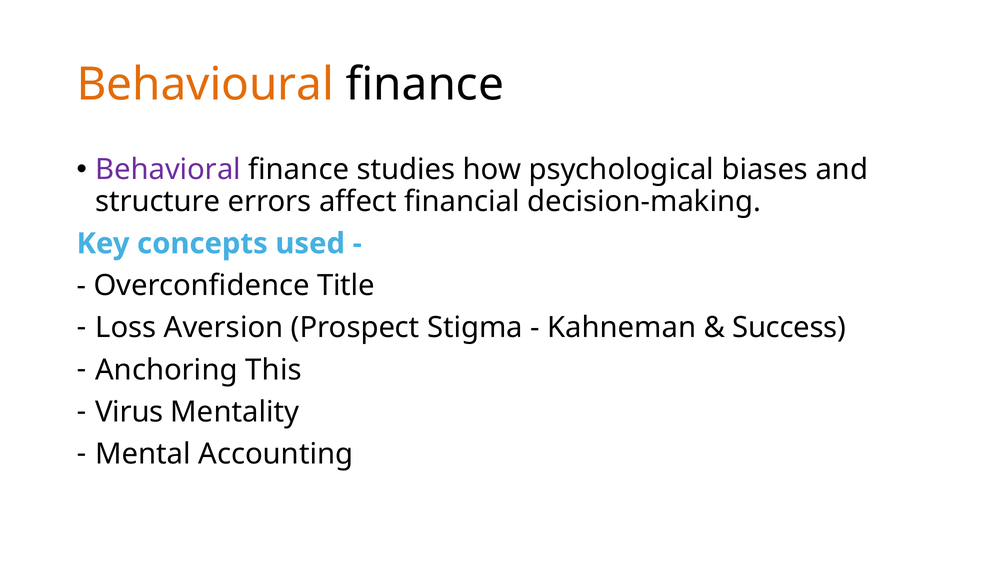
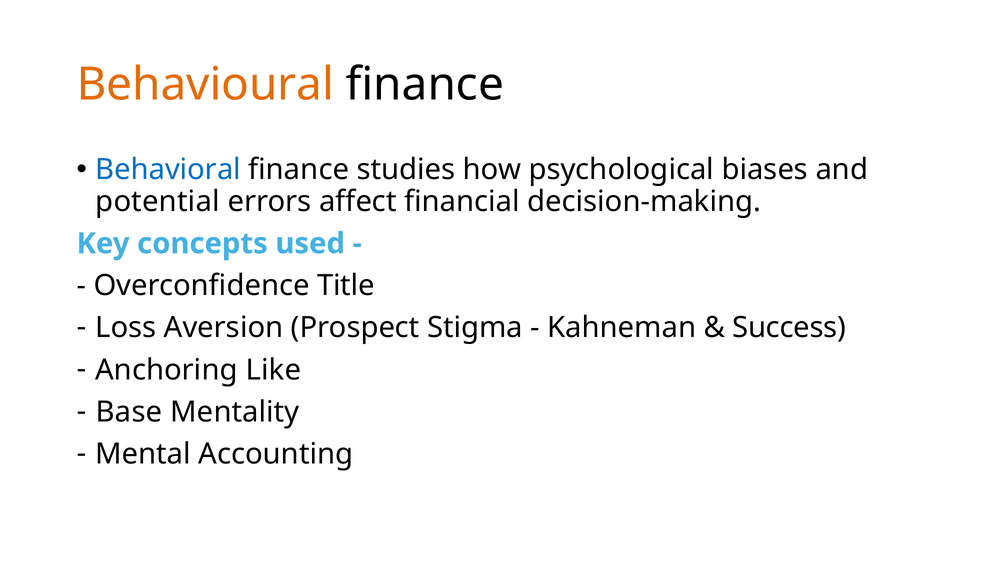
Behavioral colour: purple -> blue (168, 170)
structure: structure -> potential (158, 201)
This: This -> Like (273, 370)
Virus: Virus -> Base (129, 412)
